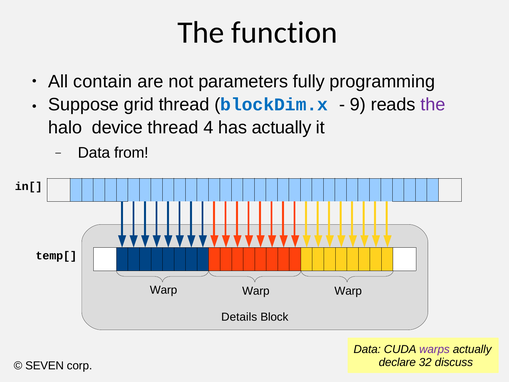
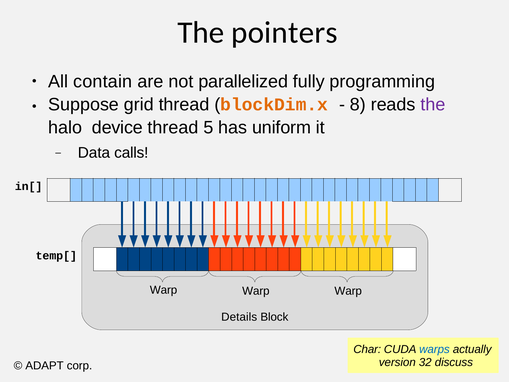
function: function -> pointers (284, 33)
parameters: parameters -> parallelized (243, 81)
blockDim.x colour: blue -> orange (274, 105)
9: 9 -> 8 (358, 105)
4: 4 -> 5 (208, 128)
has actually: actually -> uniform (282, 128)
from: from -> calls (131, 153)
Data: Data -> Char (367, 349)
warps colour: purple -> blue (434, 349)
declare: declare -> version (397, 362)
SEVEN: SEVEN -> ADAPT (45, 365)
